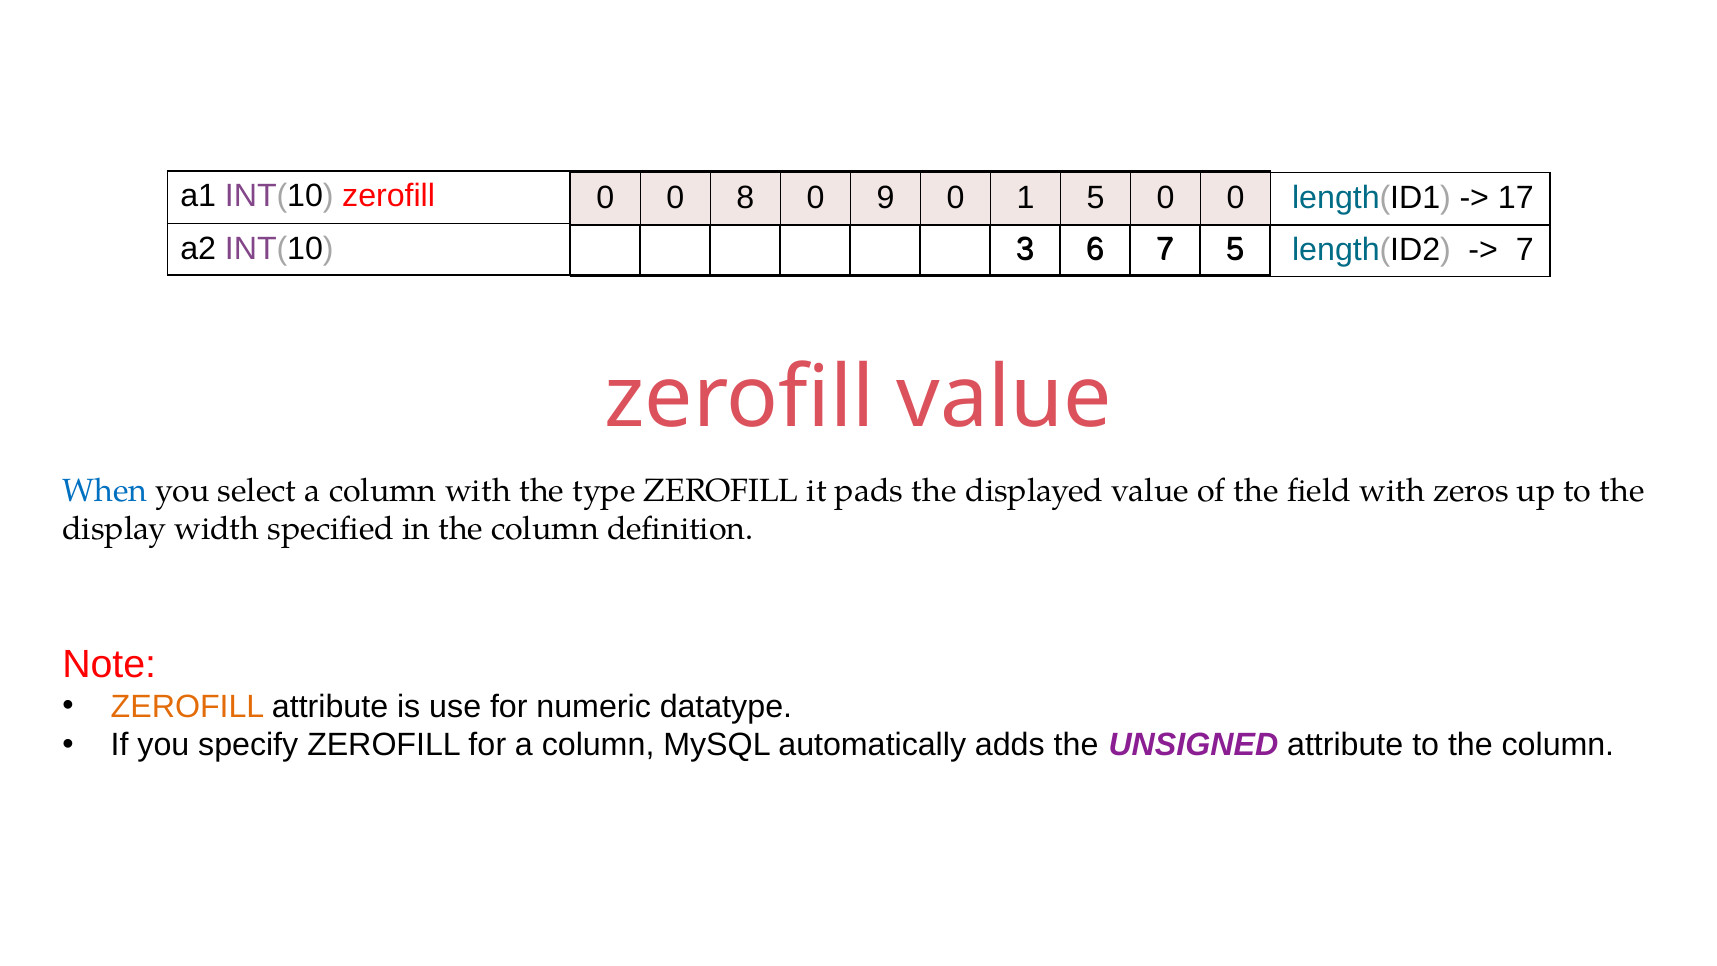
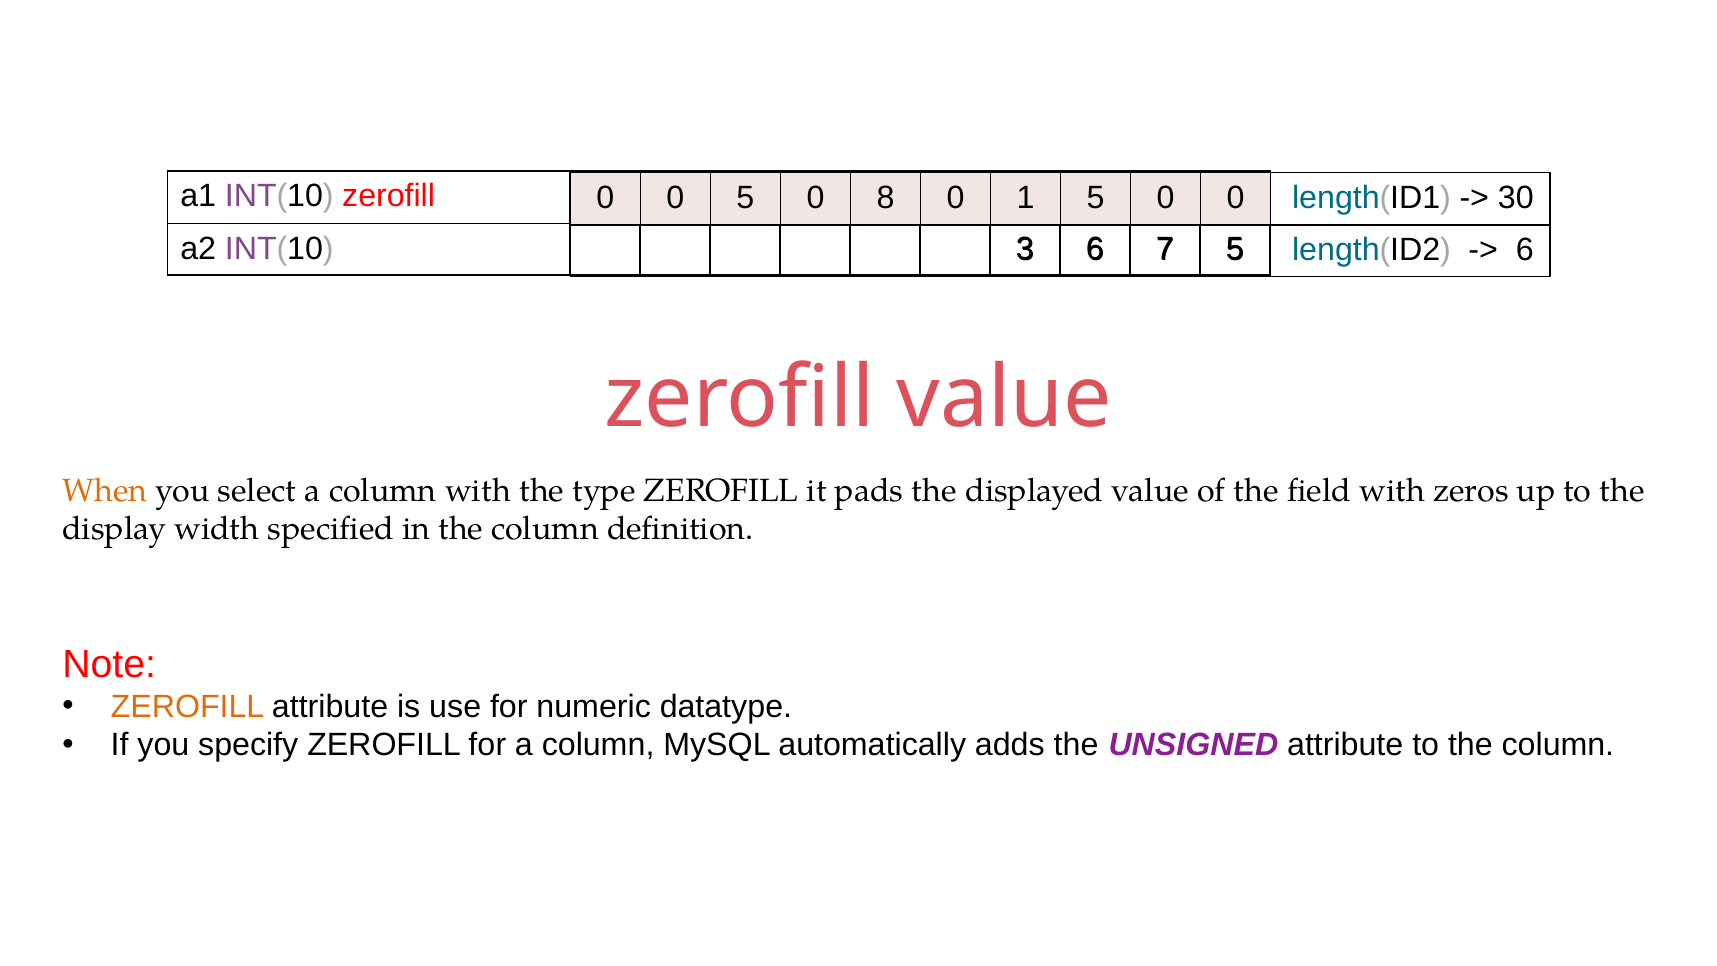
0 8: 8 -> 5 (745, 198)
9: 9 -> 8 (885, 198)
17: 17 -> 30 (1516, 198)
7: 7 -> 6 (1525, 250)
When colour: blue -> orange (105, 490)
